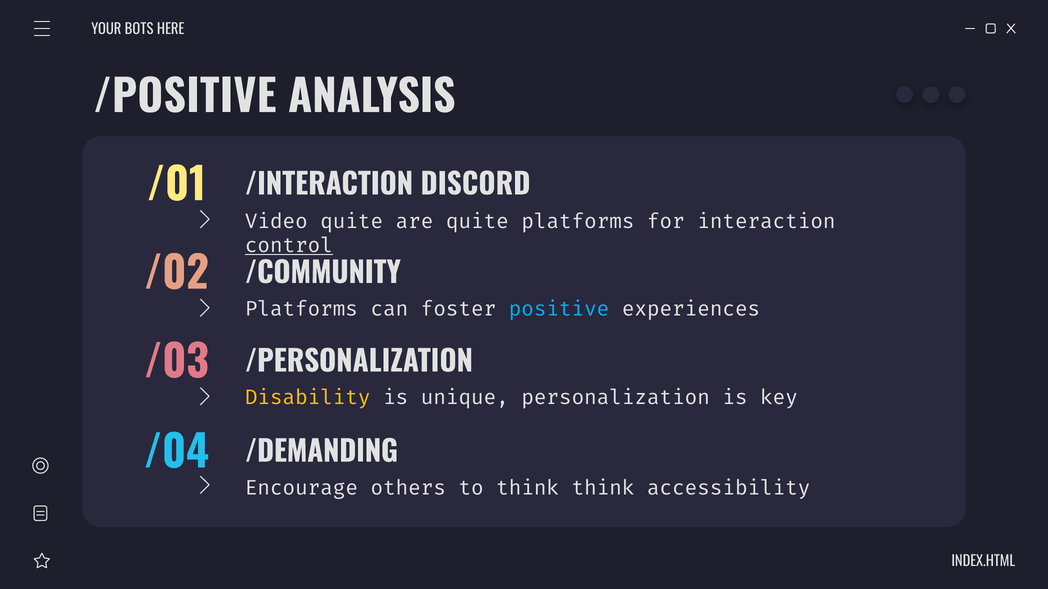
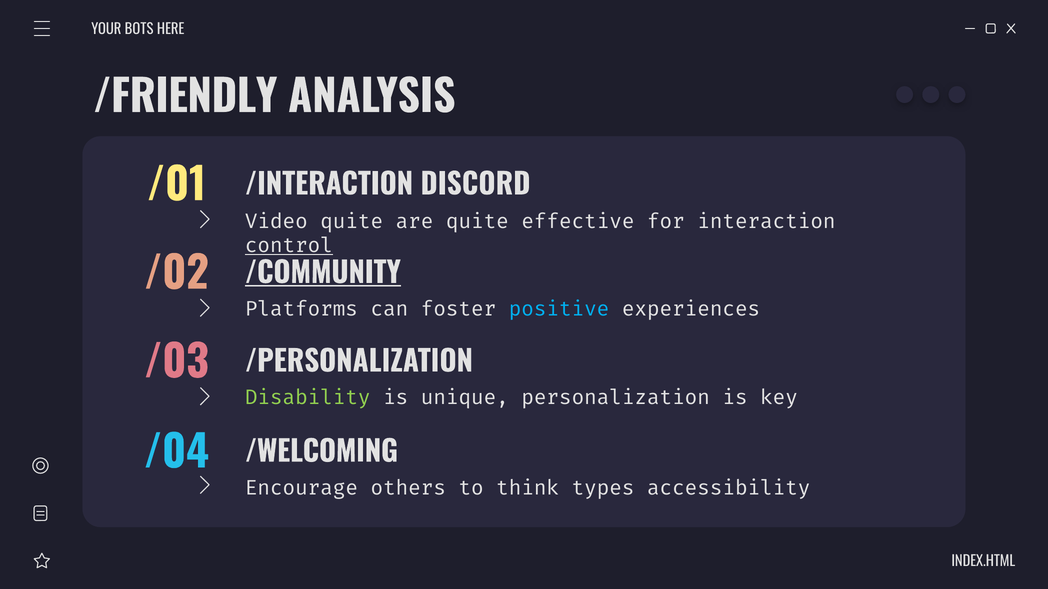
/POSITIVE: /POSITIVE -> /FRIENDLY (185, 98)
quite platforms: platforms -> effective (578, 221)
/COMMUNITY underline: none -> present (323, 274)
Disability colour: yellow -> light green (308, 398)
/DEMANDING: /DEMANDING -> /WELCOMING (321, 452)
think think: think -> types (603, 488)
